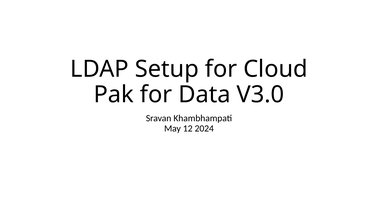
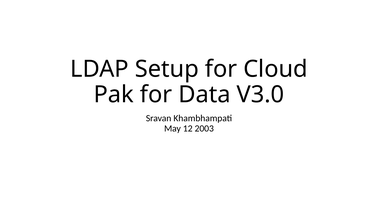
2024: 2024 -> 2003 (204, 128)
